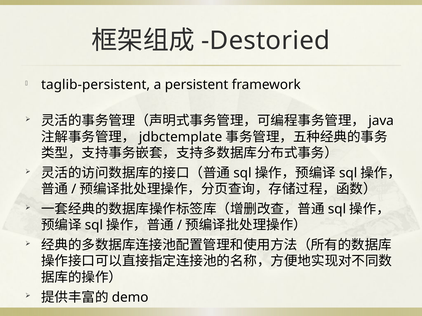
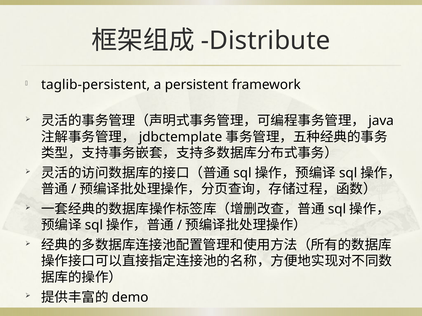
Destoried: Destoried -> Distribute (266, 41)
